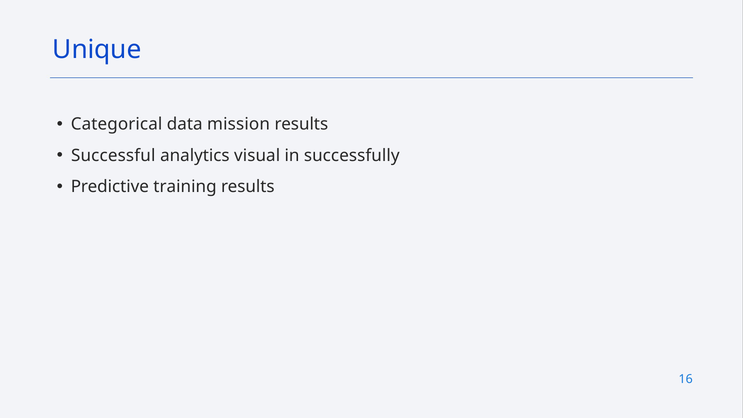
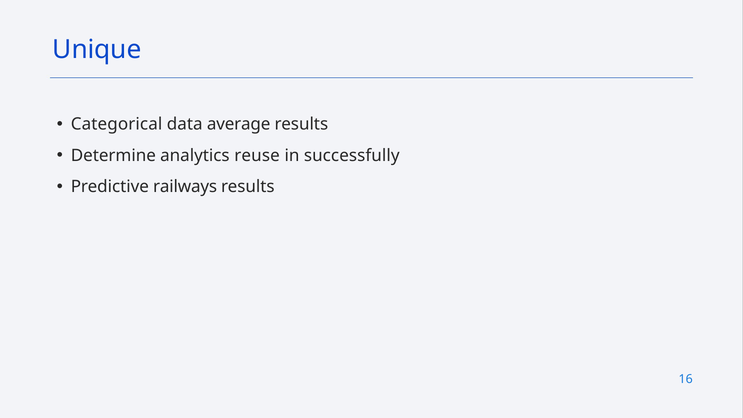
mission: mission -> average (239, 124)
Successful: Successful -> Determine (113, 156)
visual: visual -> reuse (257, 156)
training: training -> railways (185, 187)
